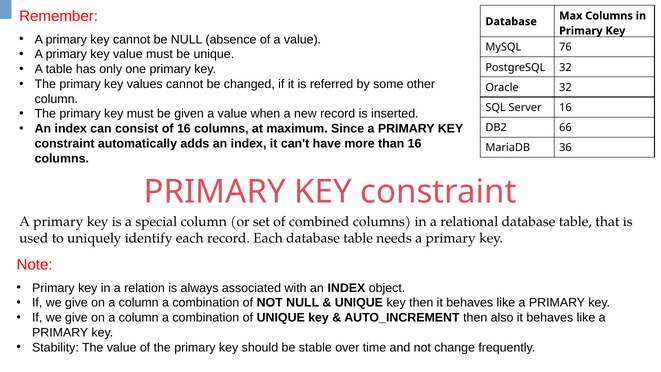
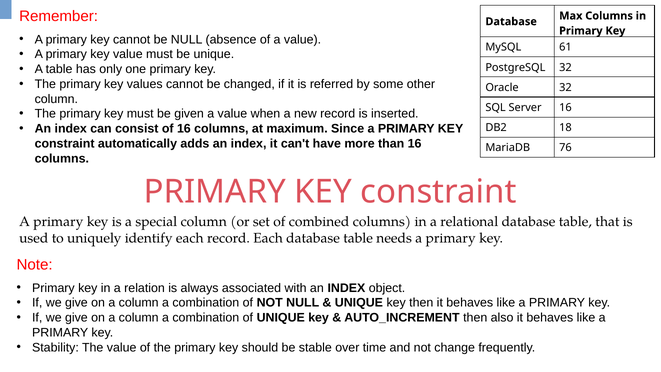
76: 76 -> 61 (565, 47)
66: 66 -> 18 (565, 128)
36: 36 -> 76 (565, 148)
